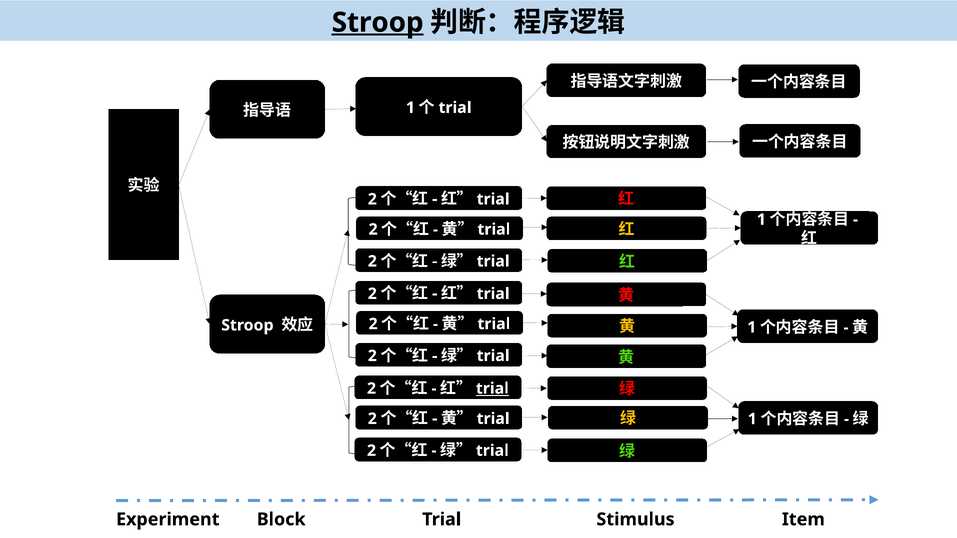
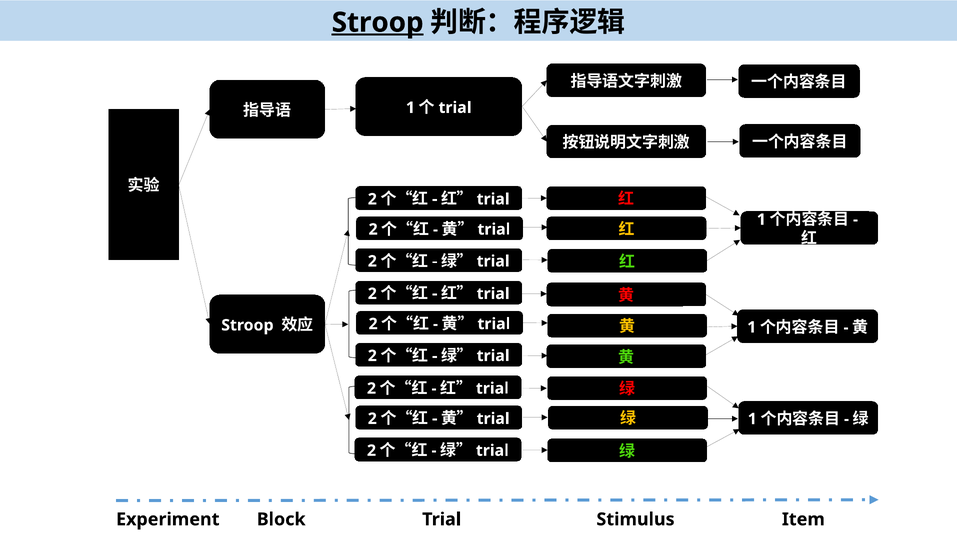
trial underline: present -> none (492, 389)
